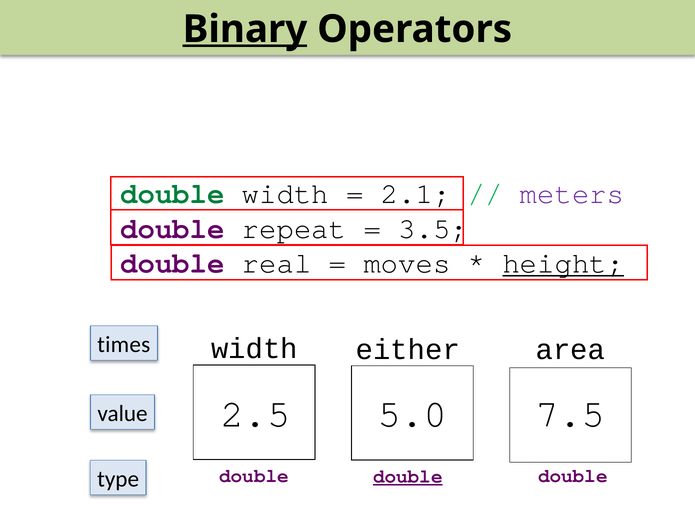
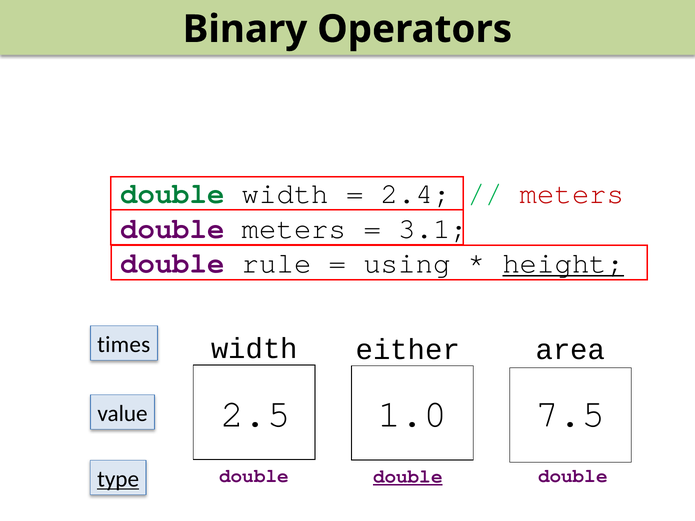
Binary underline: present -> none (245, 29)
2.1: 2.1 -> 2.4 (416, 194)
meters colour: purple -> red (572, 194)
double repeat: repeat -> meters (294, 229)
3.5: 3.5 -> 3.1 (433, 229)
real: real -> rule (277, 263)
moves: moves -> using (407, 263)
5.0: 5.0 -> 1.0 (412, 414)
type underline: none -> present (118, 479)
